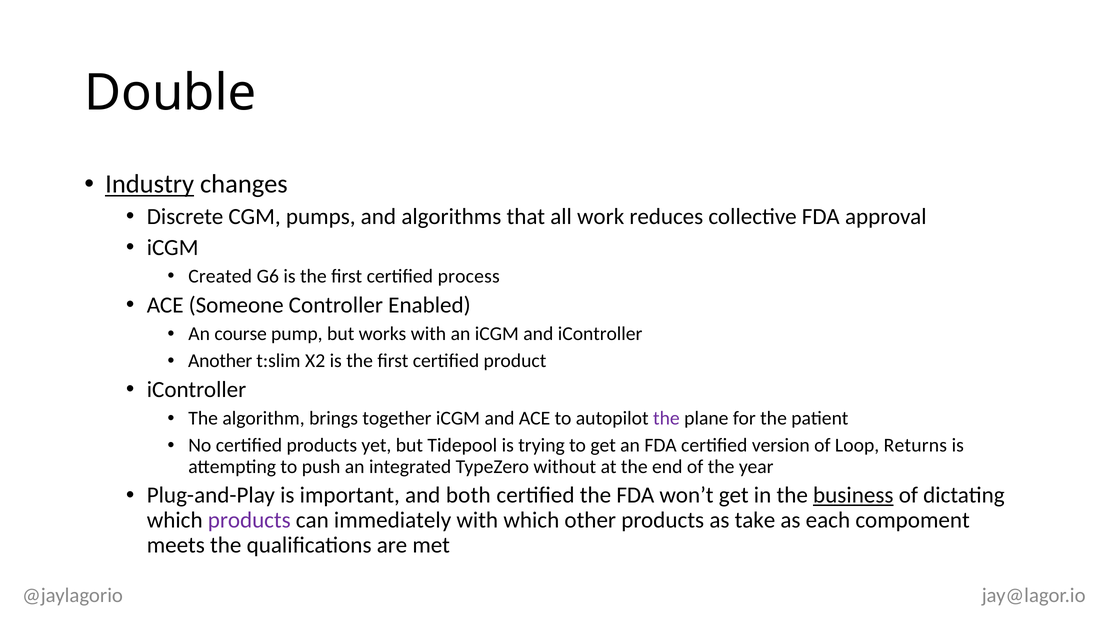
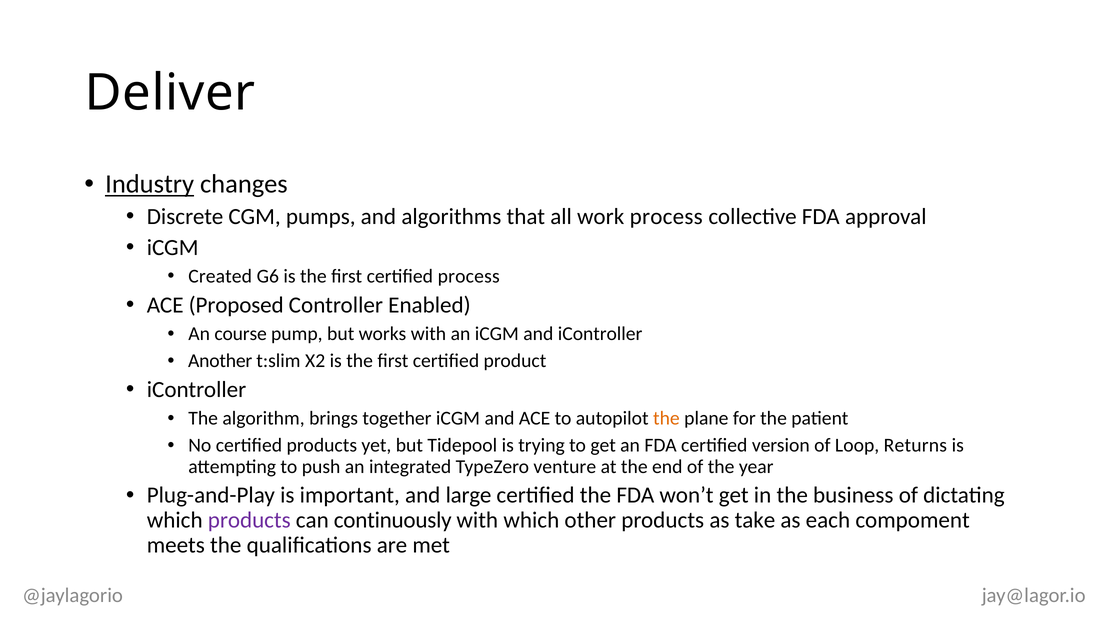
Double: Double -> Deliver (170, 93)
work reduces: reduces -> process (666, 217)
Someone: Someone -> Proposed (236, 305)
the colour: purple -> orange (666, 419)
without: without -> venture (565, 467)
both: both -> large (469, 496)
business underline: present -> none (853, 496)
immediately: immediately -> continuously (393, 520)
